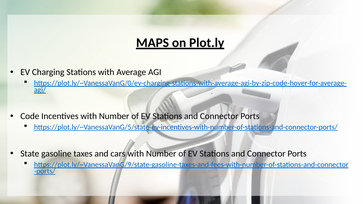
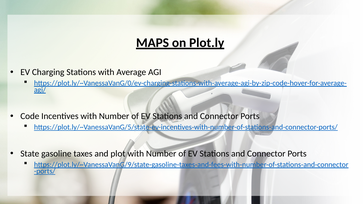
cars: cars -> plot (118, 154)
